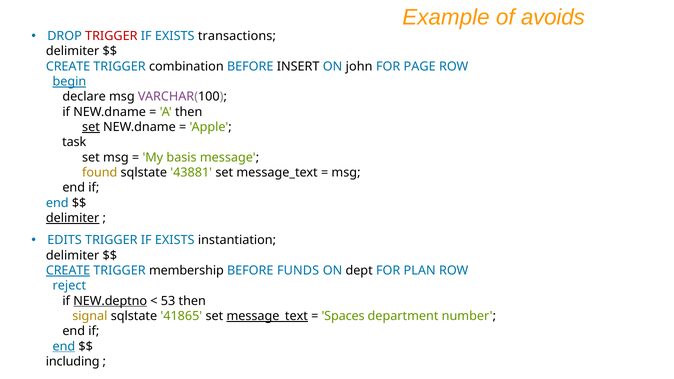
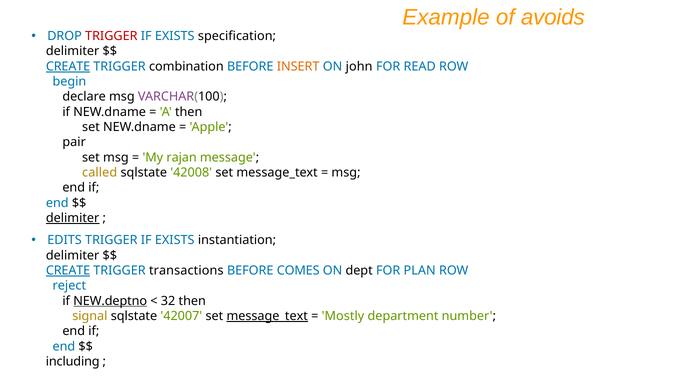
transactions: transactions -> specification (237, 36)
CREATE underline: none -> present (68, 66)
INSERT colour: black -> orange (298, 66)
PAGE: PAGE -> READ (420, 66)
begin underline: present -> none (69, 82)
set underline: present -> none (91, 127)
task: task -> pair (74, 142)
basis: basis -> rajan (182, 157)
found: found -> called (100, 173)
43881: 43881 -> 42008 (191, 173)
membership: membership -> transactions (186, 271)
FUNDS: FUNDS -> COMES (298, 271)
53: 53 -> 32 (168, 301)
41865: 41865 -> 42007 (181, 316)
Spaces: Spaces -> Mostly (343, 316)
end underline: present -> none (64, 346)
